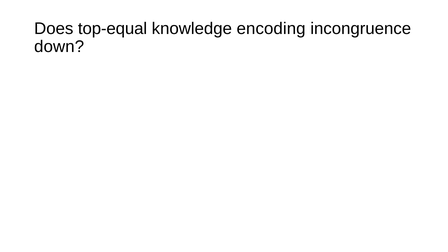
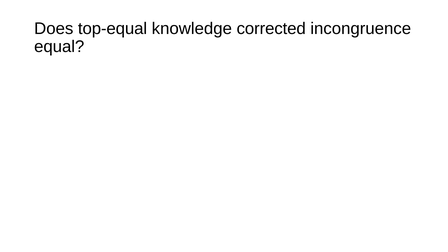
encoding: encoding -> corrected (271, 29)
down: down -> equal (59, 47)
